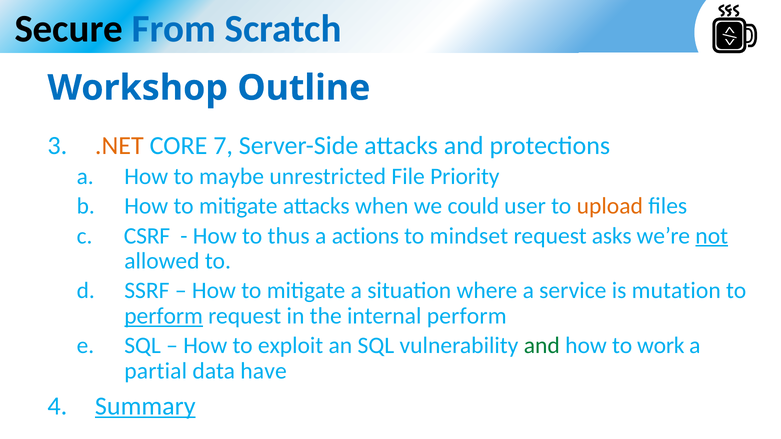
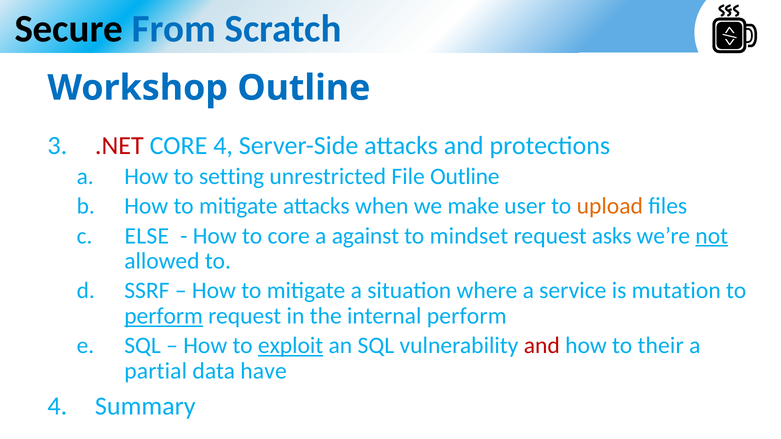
.NET colour: orange -> red (119, 146)
CORE 7: 7 -> 4 (223, 146)
maybe: maybe -> setting (232, 177)
File Priority: Priority -> Outline (465, 177)
could: could -> make (473, 206)
CSRF: CSRF -> ELSE (147, 236)
to thus: thus -> core (289, 236)
actions: actions -> against (365, 236)
exploit underline: none -> present (291, 346)
and colour: green -> red (542, 346)
work: work -> their (661, 346)
Summary underline: present -> none (145, 406)
